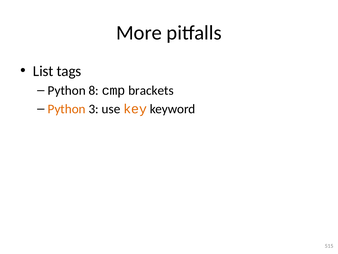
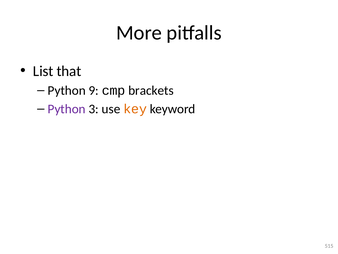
tags: tags -> that (69, 71)
8: 8 -> 9 (94, 90)
Python colour: orange -> purple (67, 109)
